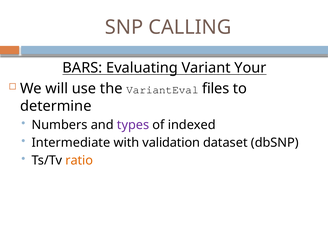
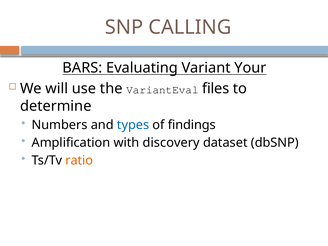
types colour: purple -> blue (133, 125)
indexed: indexed -> findings (192, 125)
Intermediate: Intermediate -> Amplification (71, 143)
validation: validation -> discovery (171, 143)
